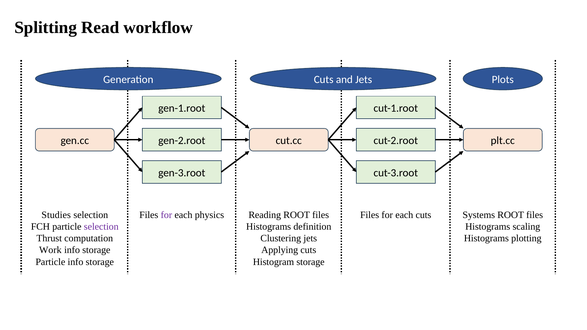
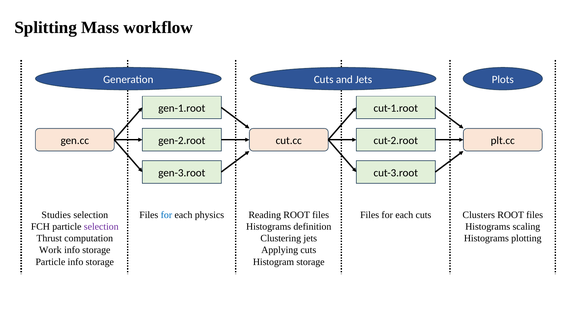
Read: Read -> Mass (100, 27)
for colour: purple -> blue (166, 215)
Systems: Systems -> Clusters (479, 215)
